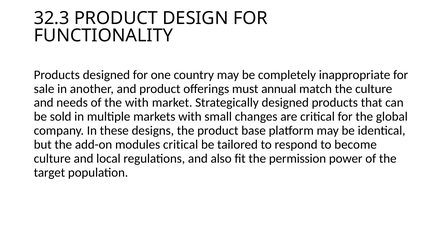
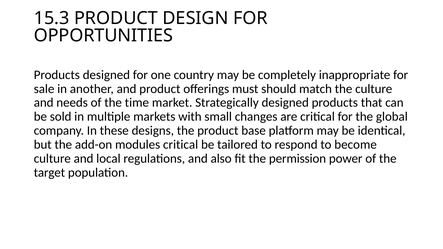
32.3: 32.3 -> 15.3 (52, 18)
FUNCTIONALITY: FUNCTIONALITY -> OPPORTUNITIES (103, 36)
annual: annual -> should (279, 89)
the with: with -> time (137, 103)
